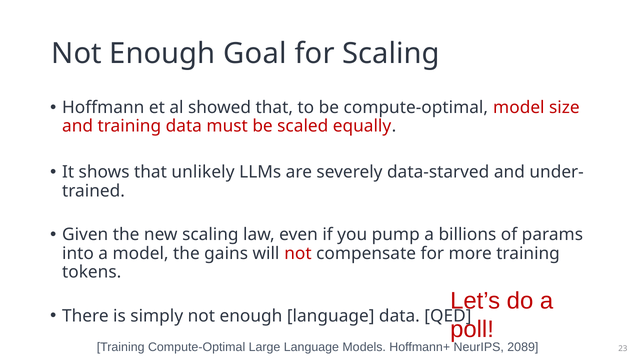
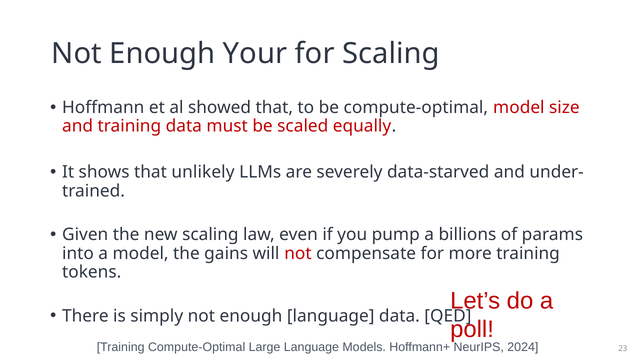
Goal: Goal -> Your (255, 54)
2089: 2089 -> 2024 (523, 347)
